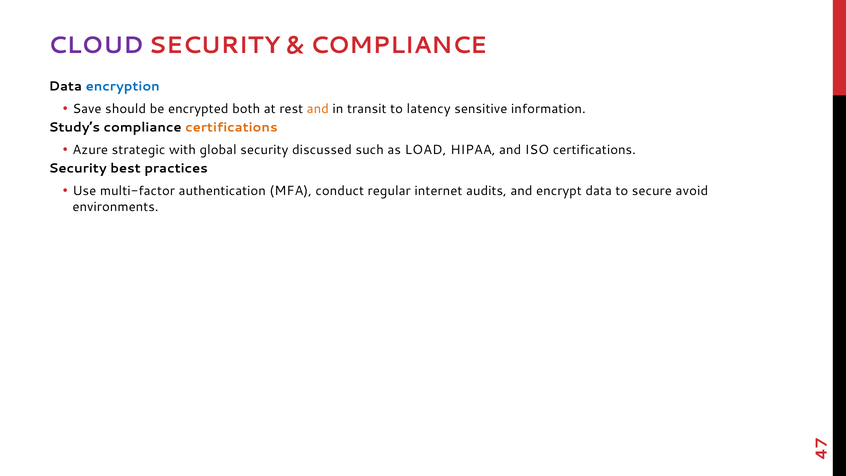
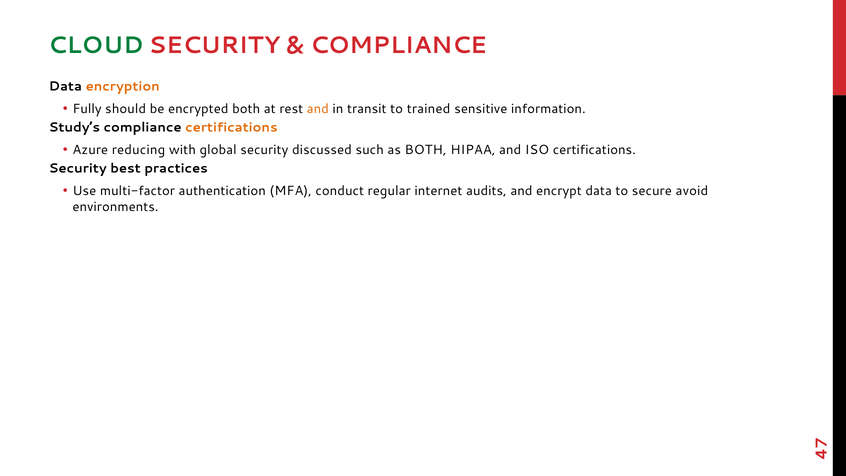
CLOUD colour: purple -> green (96, 45)
encryption colour: blue -> orange (123, 87)
Save: Save -> Fully (87, 109)
latency: latency -> trained (429, 109)
strategic: strategic -> reducing (139, 150)
as LOAD: LOAD -> BOTH (426, 150)
